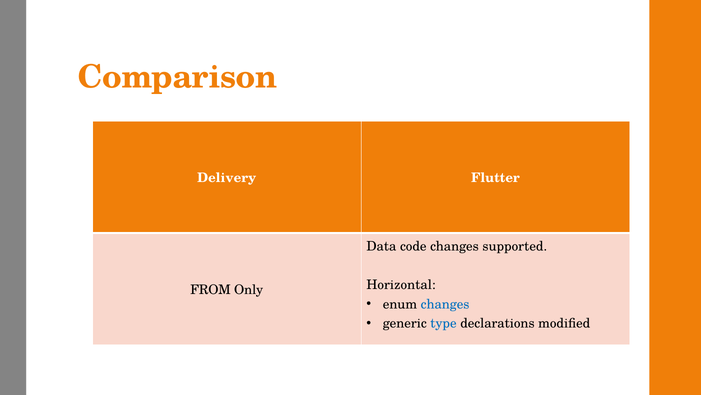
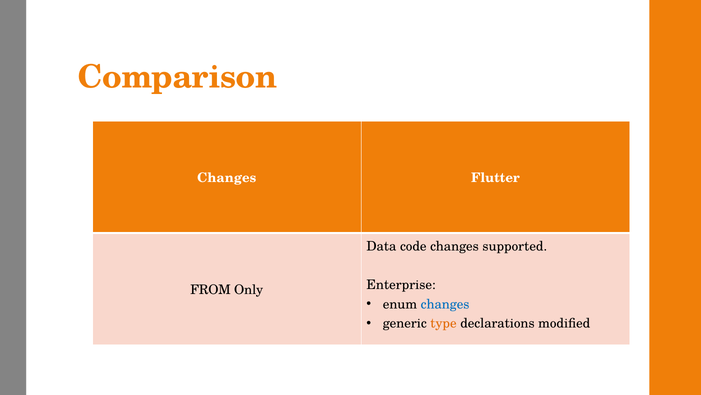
Delivery: Delivery -> Changes (227, 178)
Horizontal: Horizontal -> Enterprise (401, 284)
type colour: blue -> orange (443, 323)
